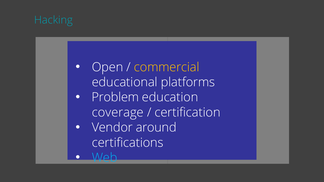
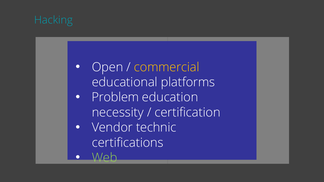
coverage: coverage -> necessity (118, 113)
around: around -> technic (156, 128)
Web colour: light blue -> light green (105, 158)
